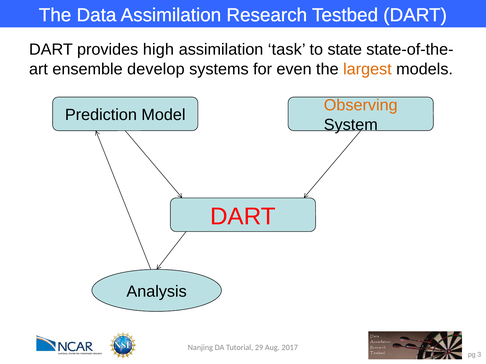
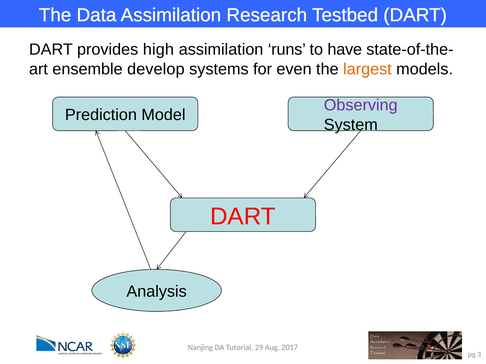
task: task -> runs (287, 50)
state: state -> have (345, 50)
Observing colour: orange -> purple (361, 105)
